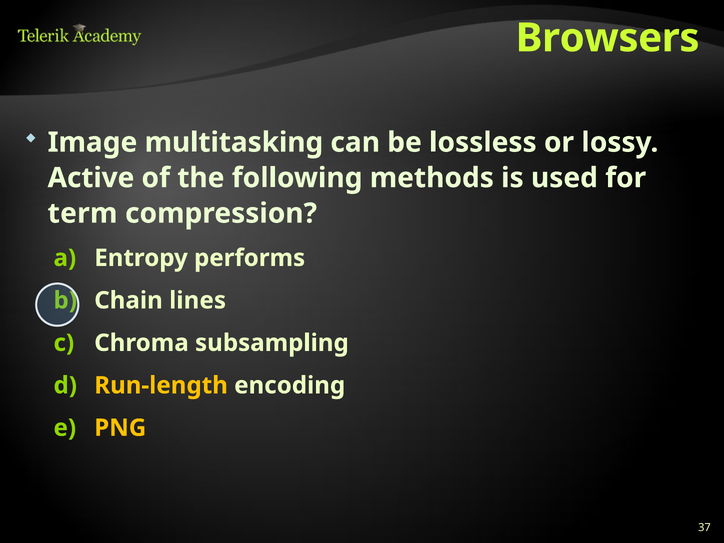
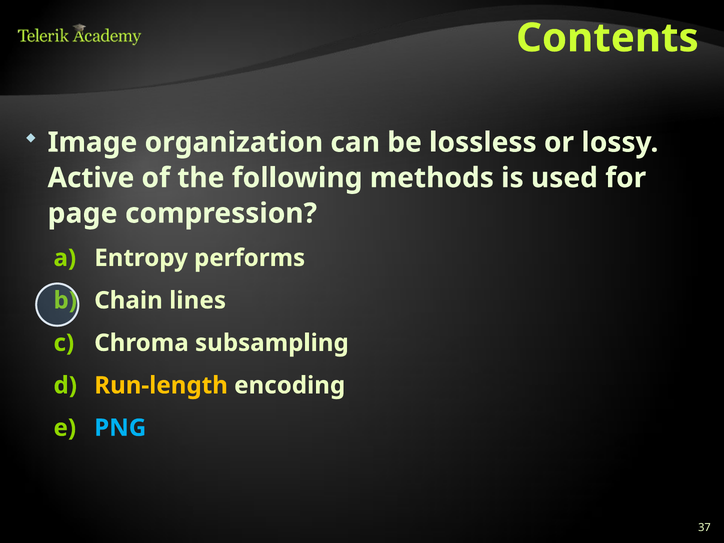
Browsers: Browsers -> Contents (607, 38)
multitasking: multitasking -> organization (234, 142)
term: term -> page (83, 213)
PNG colour: yellow -> light blue (120, 428)
